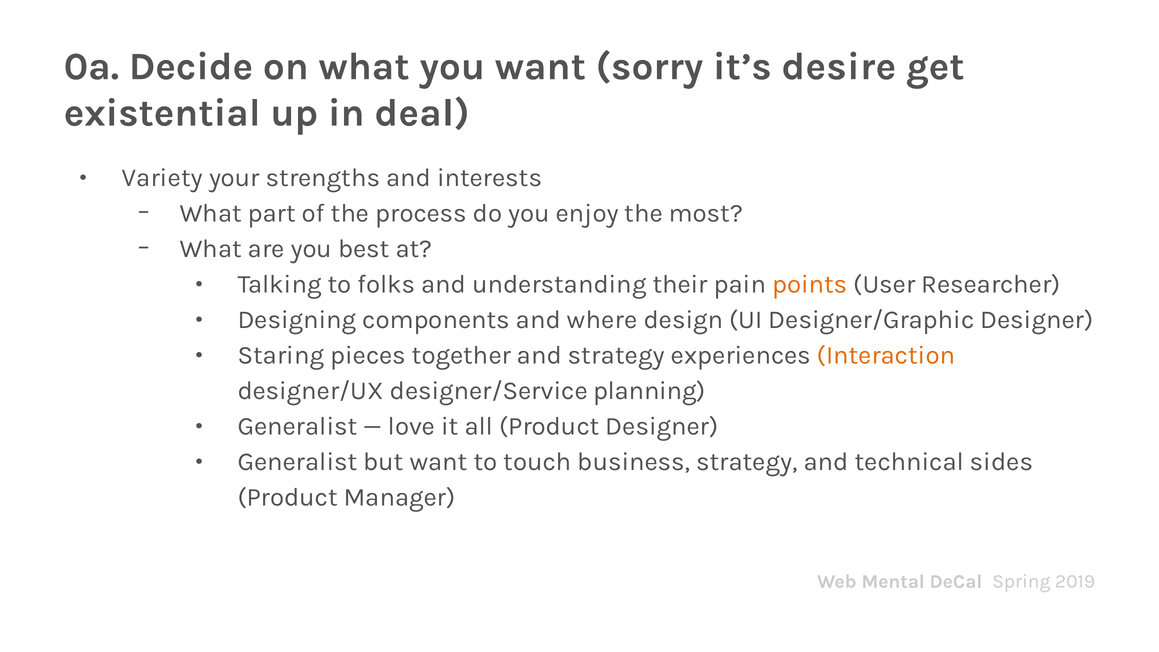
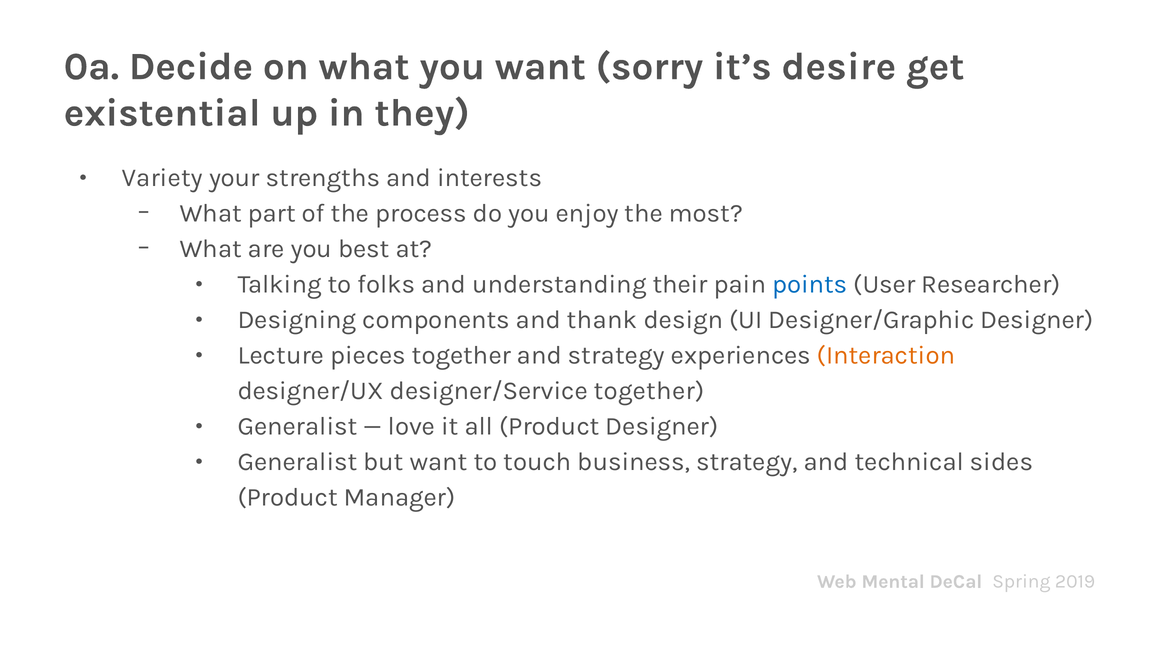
deal: deal -> they (422, 113)
points colour: orange -> blue (810, 284)
where: where -> thank (602, 320)
Staring: Staring -> Lecture (281, 355)
designer/Service planning: planning -> together (649, 391)
